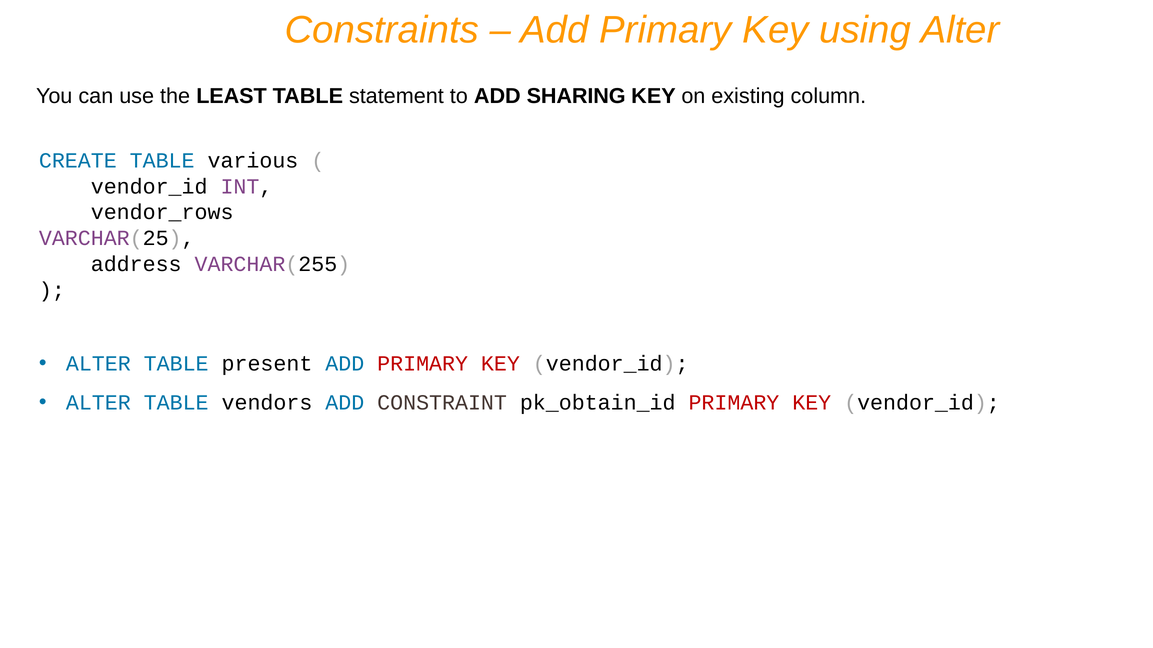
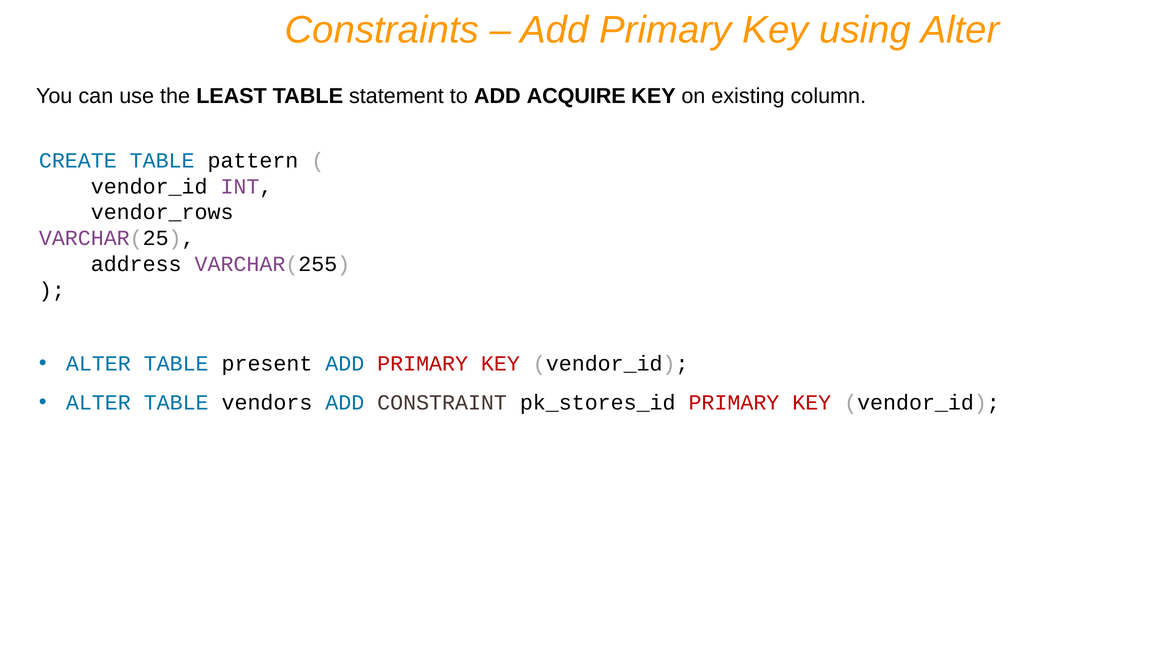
SHARING: SHARING -> ACQUIRE (576, 96)
various: various -> pattern (253, 161)
pk_obtain_id: pk_obtain_id -> pk_stores_id (598, 403)
